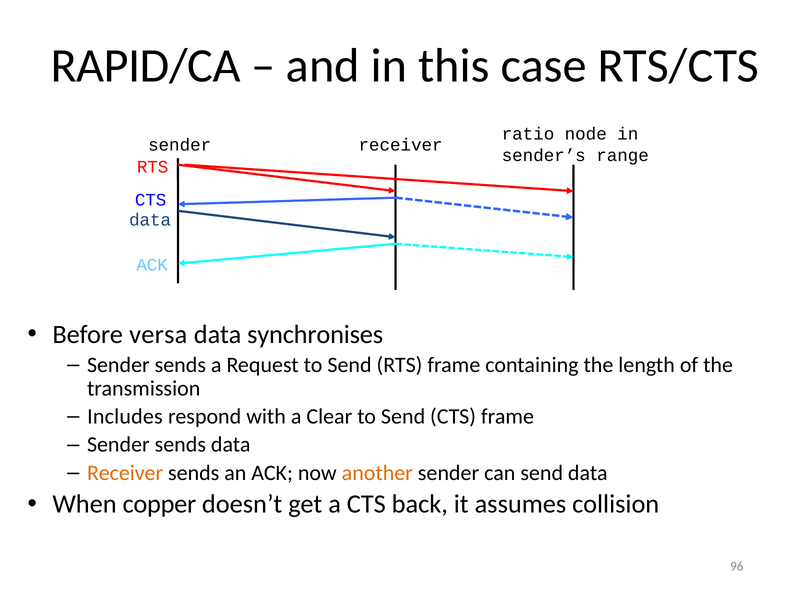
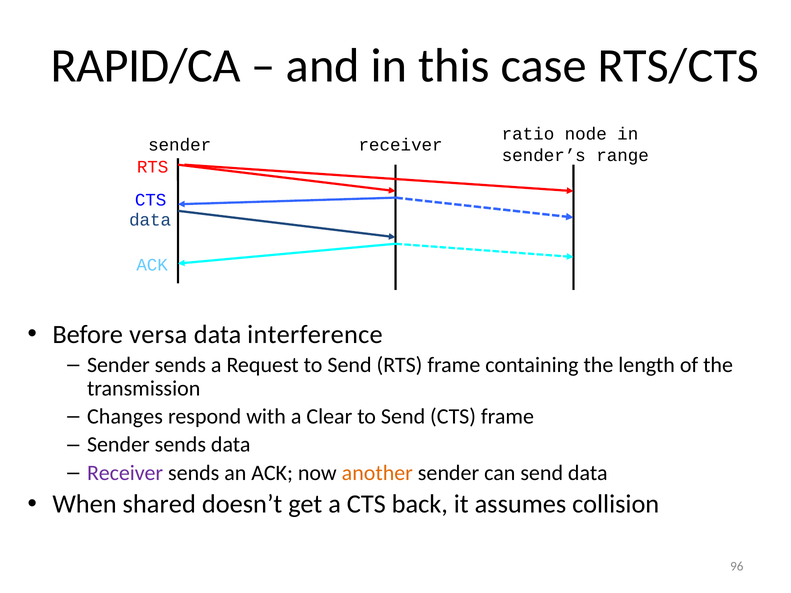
synchronises: synchronises -> interference (315, 334)
Includes: Includes -> Changes (125, 417)
Receiver colour: orange -> purple (125, 473)
copper: copper -> shared (159, 504)
